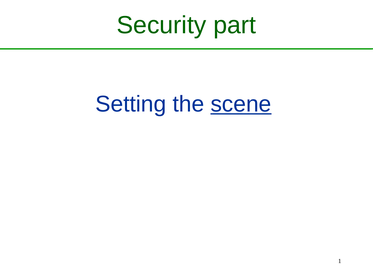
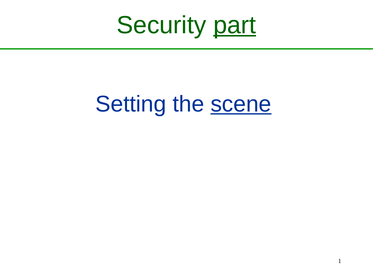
part underline: none -> present (235, 25)
